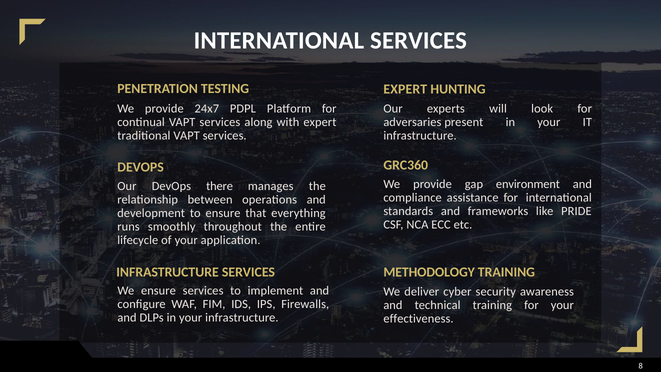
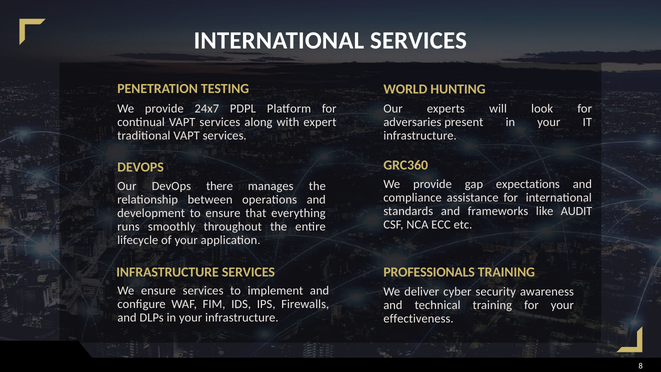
EXPERT: EXPERT -> WORLD (405, 89)
environment: environment -> expectations (528, 184)
PRIDE: PRIDE -> AUDIT (576, 211)
METHODOLOGY: METHODOLOGY -> PROFESSIONALS (429, 272)
